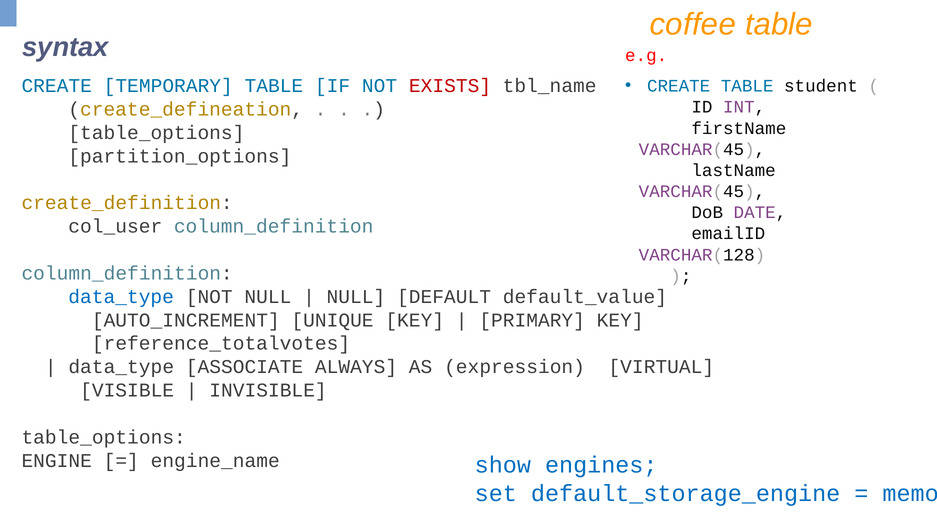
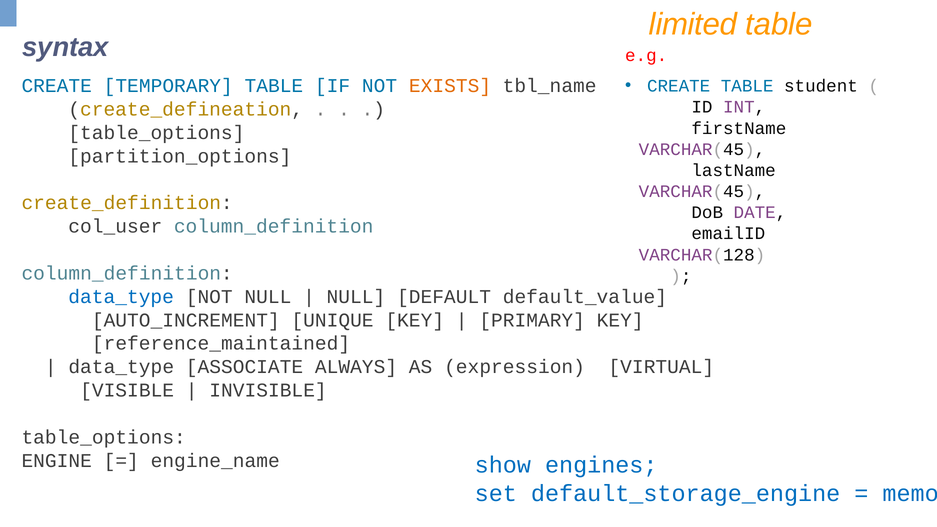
coffee: coffee -> limited (693, 24)
EXISTS colour: red -> orange (450, 86)
reference_totalvotes: reference_totalvotes -> reference_maintained (221, 344)
